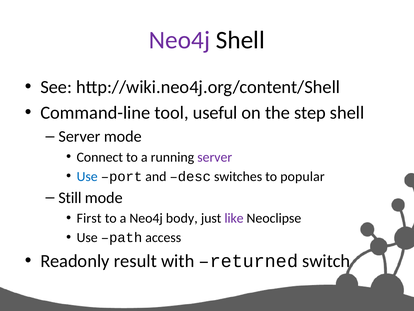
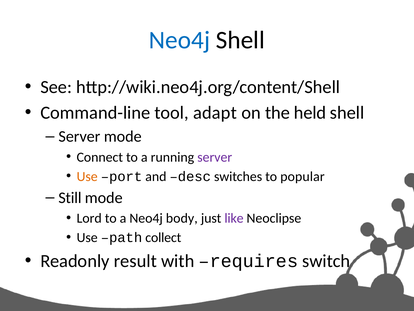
Neo4j colour: purple -> blue (180, 40)
useful: useful -> adapt (215, 113)
step: step -> held (310, 113)
Use colour: blue -> orange (87, 176)
First: First -> Lord (89, 218)
access: access -> collect (163, 237)
returned: returned -> requires (248, 261)
